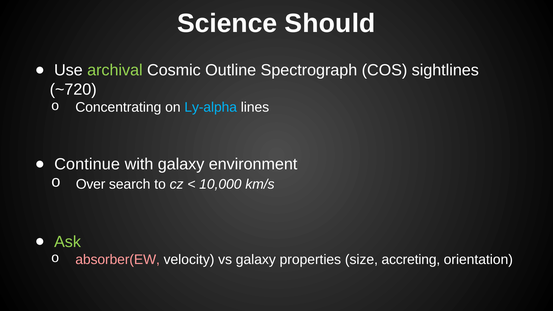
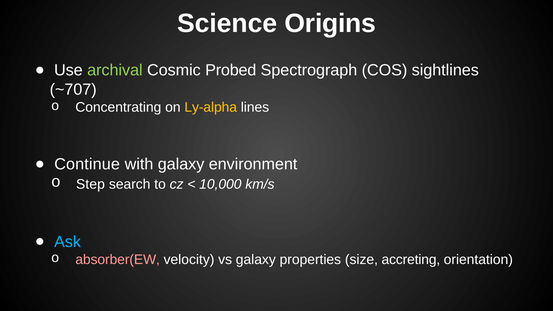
Should: Should -> Origins (330, 23)
Outline: Outline -> Probed (231, 70)
~720: ~720 -> ~707 (73, 90)
Ly-alpha colour: light blue -> yellow (211, 107)
Over: Over -> Step (90, 184)
Ask colour: light green -> light blue (68, 242)
